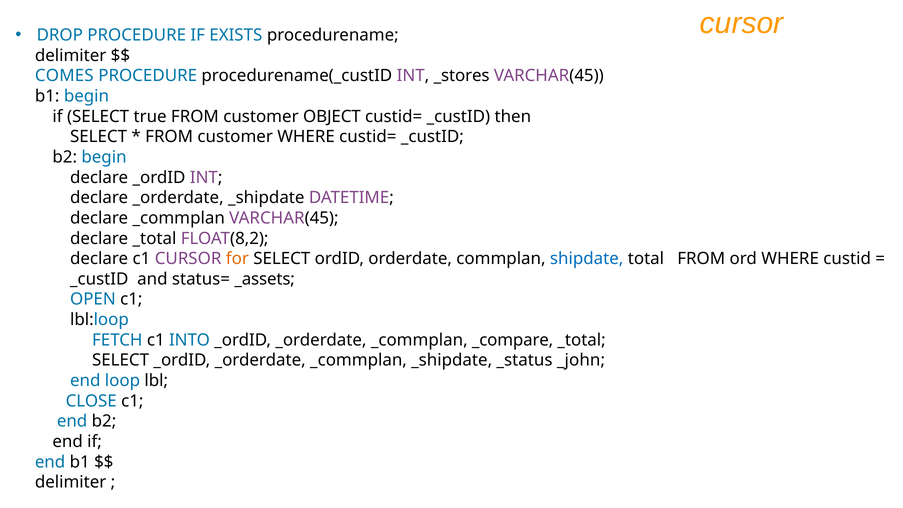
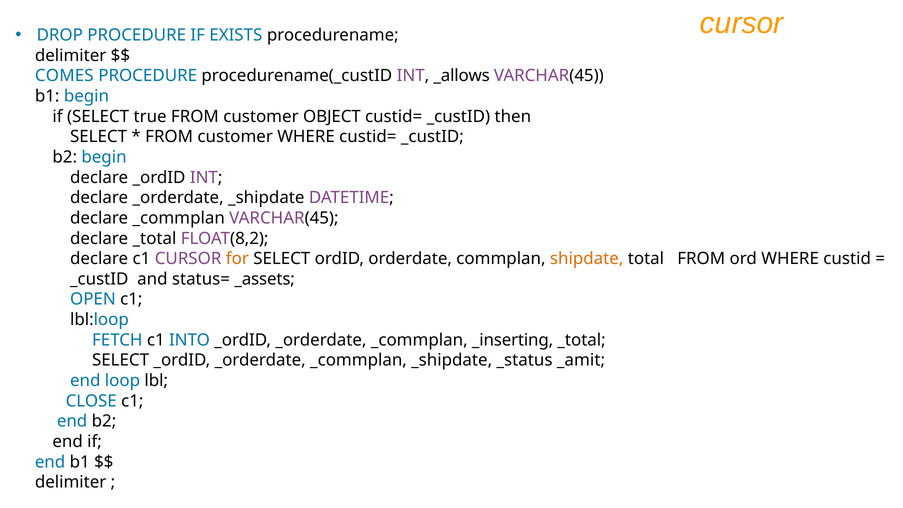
_stores: _stores -> _allows (462, 76)
shipdate colour: blue -> orange (587, 259)
_compare: _compare -> _inserting (513, 340)
_john: _john -> _amit (581, 360)
